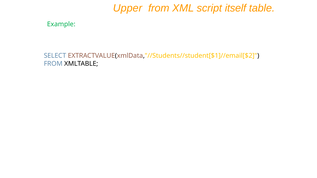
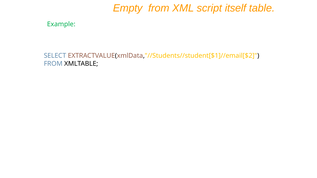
Upper: Upper -> Empty (128, 8)
